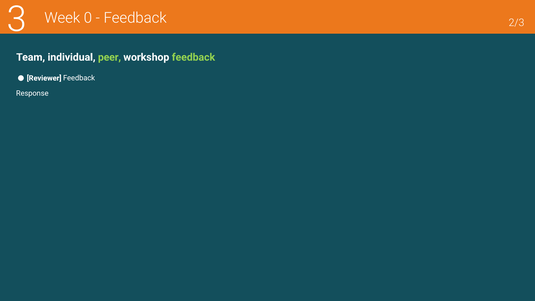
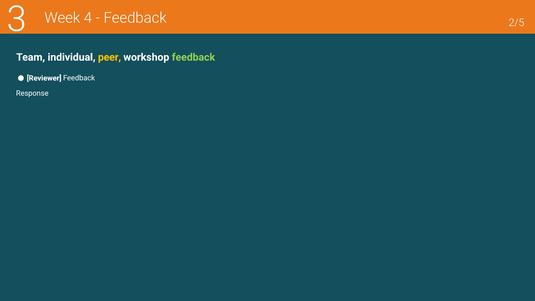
0: 0 -> 4 (88, 18)
2/3: 2/3 -> 2/5 (516, 23)
peer colour: light green -> yellow (109, 57)
